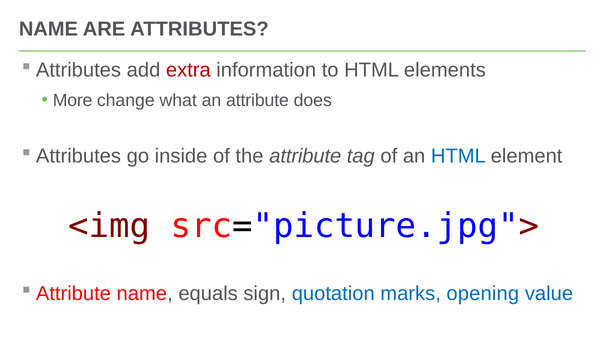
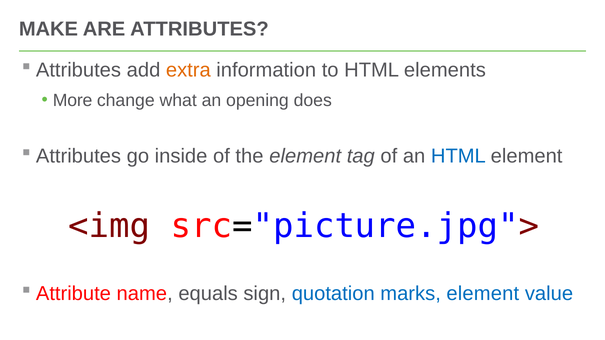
NAME: NAME -> MAKE (48, 29)
extra colour: red -> orange (188, 70)
an attribute: attribute -> opening (257, 100)
the attribute: attribute -> element (305, 156)
marks opening: opening -> element (483, 294)
